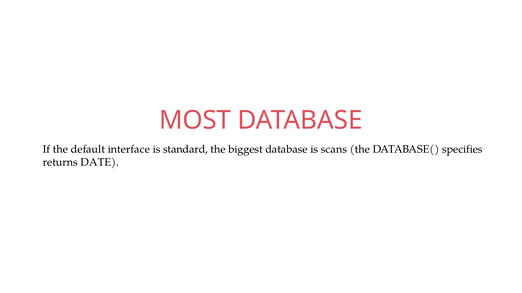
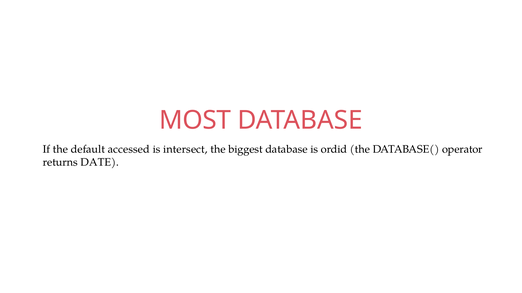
interface: interface -> accessed (129, 149)
standard: standard -> intersect (185, 149)
scans: scans -> ordid (334, 149)
specifies: specifies -> operator (462, 149)
